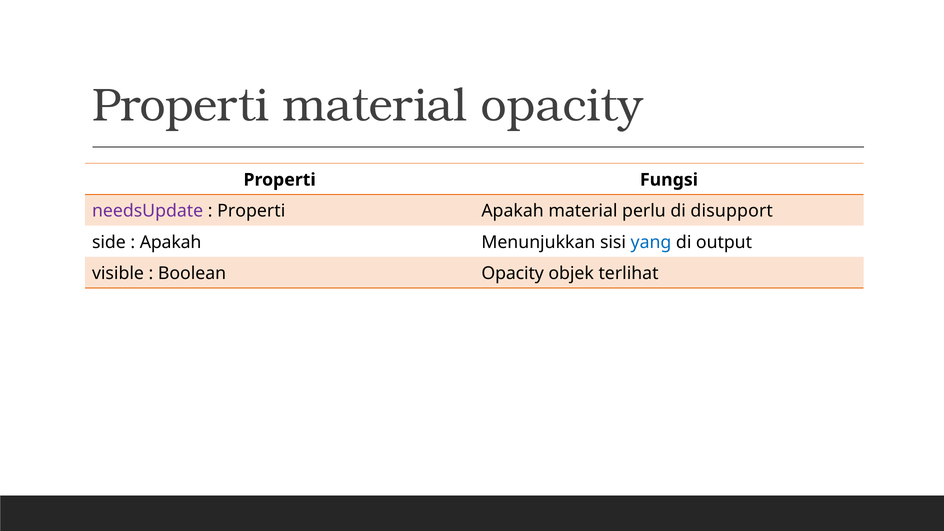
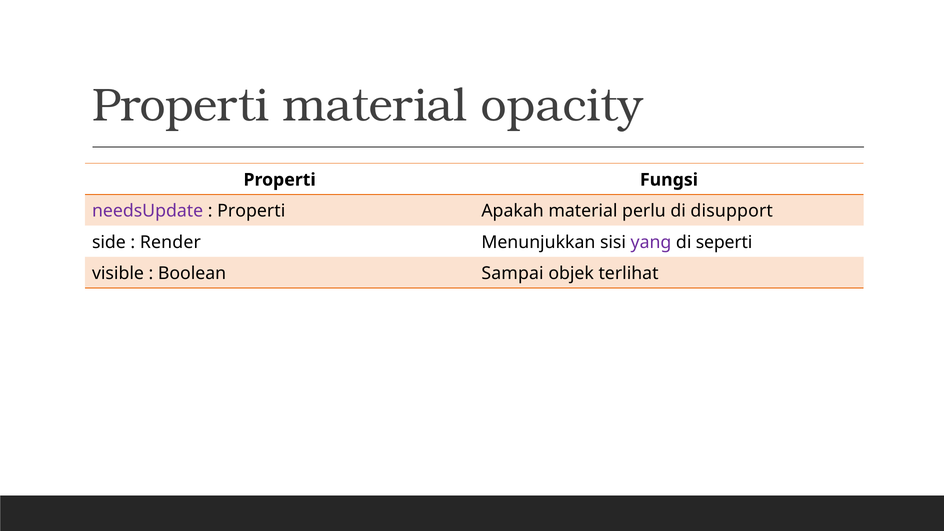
Apakah: Apakah -> Render (170, 242)
yang colour: blue -> purple (651, 242)
output: output -> seperti (724, 242)
Boolean Opacity: Opacity -> Sampai (513, 273)
